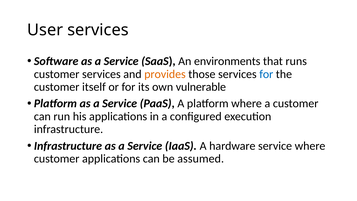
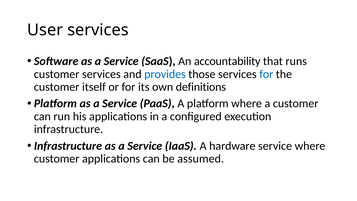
environments: environments -> accountability (227, 61)
provides colour: orange -> blue (165, 74)
vulnerable: vulnerable -> definitions (201, 87)
